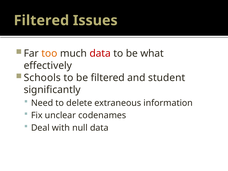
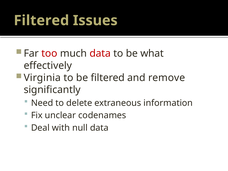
too colour: orange -> red (49, 53)
Schools: Schools -> Virginia (42, 78)
student: student -> remove (167, 78)
